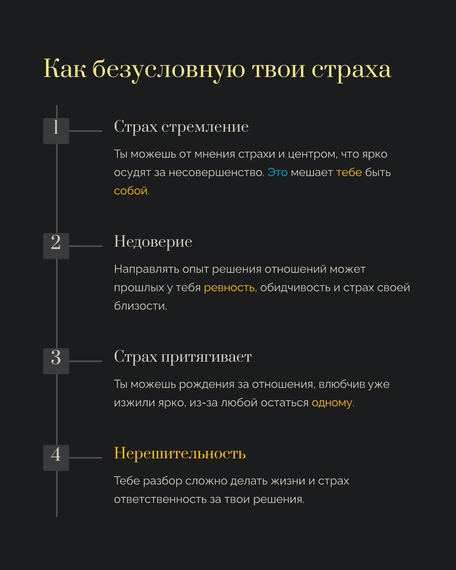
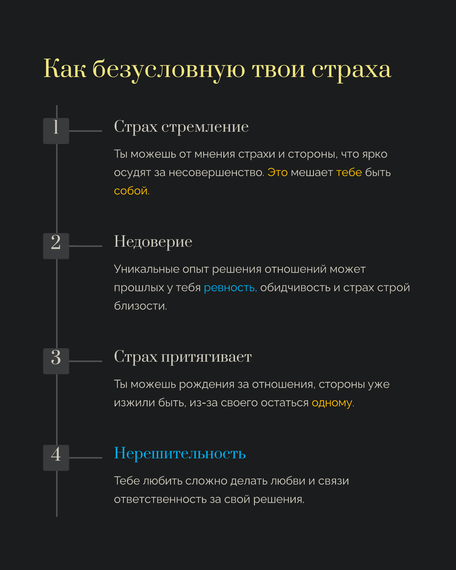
и центром: центром -> стороны (313, 154)
Это colour: light blue -> yellow (278, 172)
Направлять: Направлять -> Уникальные (147, 269)
ревность colour: yellow -> light blue (231, 287)
своей: своей -> строй (394, 287)
отношения влюбчив: влюбчив -> стороны (342, 384)
изжили ярко: ярко -> быть (172, 403)
любой: любой -> своего (239, 403)
Нерешительность colour: yellow -> light blue (180, 454)
разбор: разбор -> любить (163, 481)
жизни: жизни -> любви (288, 481)
страх: страх -> связи (334, 481)
за твои: твои -> свой (237, 499)
